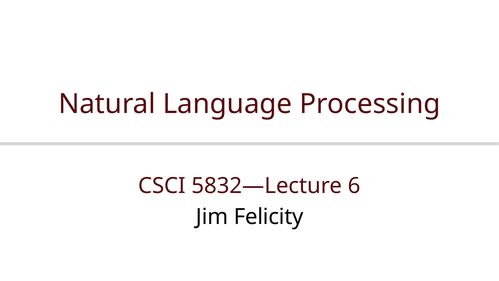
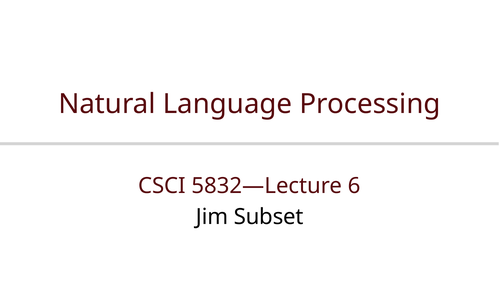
Felicity: Felicity -> Subset (269, 217)
